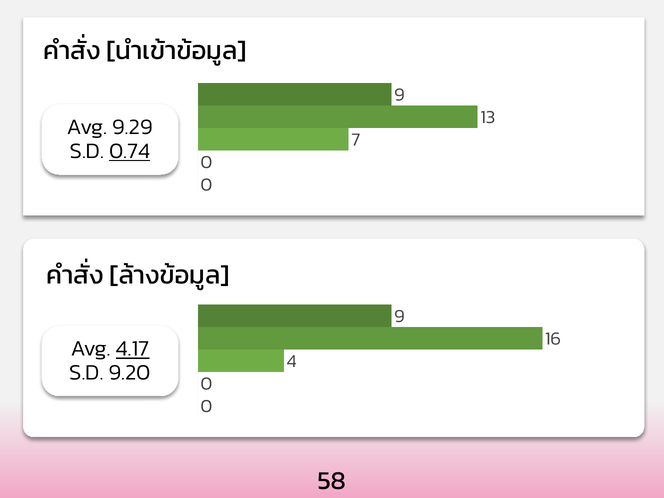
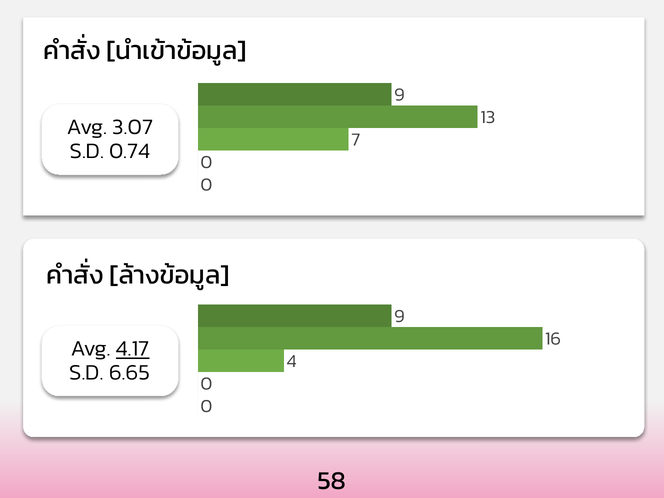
9.29: 9.29 -> 3.07 (133, 127)
0.74 underline: present -> none (130, 151)
9.20: 9.20 -> 6.65 (130, 372)
